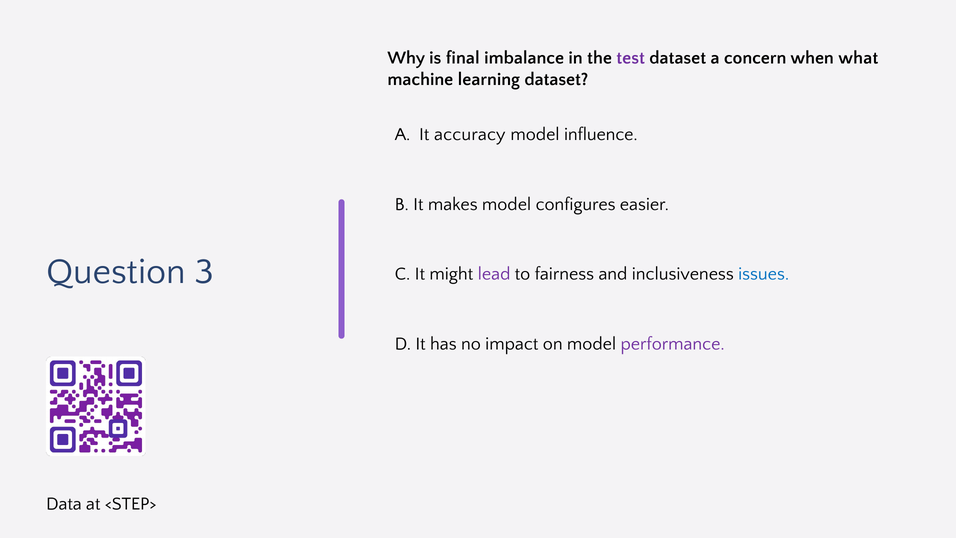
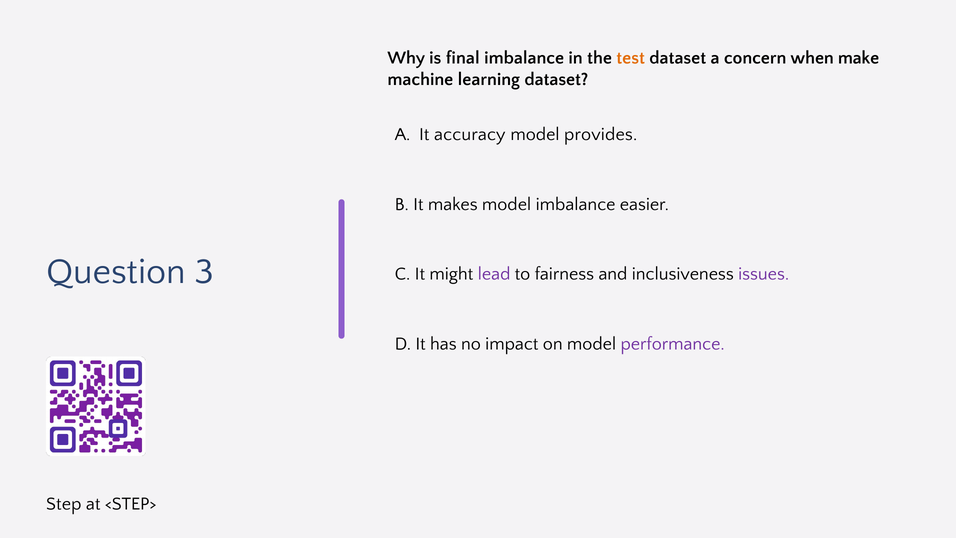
test colour: purple -> orange (631, 58)
what: what -> make (859, 58)
influence: influence -> provides (601, 134)
model configures: configures -> imbalance (576, 204)
issues colour: blue -> purple (764, 274)
Data: Data -> Step (64, 504)
